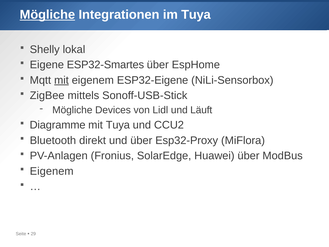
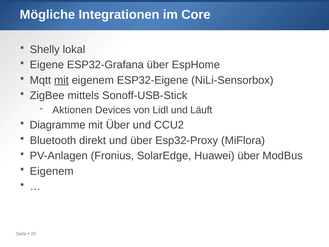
Mögliche underline: present -> none (47, 15)
im Tuya: Tuya -> Core (196, 15)
ESP32-Smartes: ESP32-Smartes -> ESP32-Grafana (105, 65)
Mögliche: Mögliche -> Aktionen (72, 110)
mit Tuya: Tuya -> Über (118, 125)
